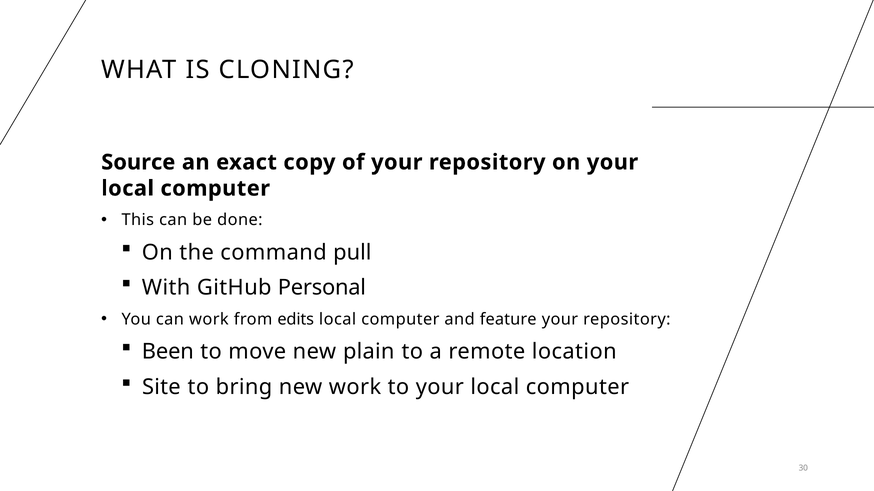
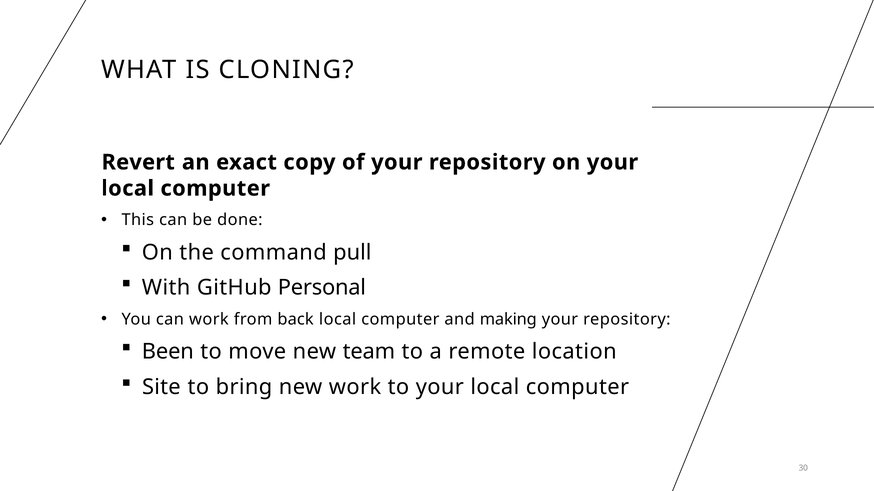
Source: Source -> Revert (138, 162)
edits: edits -> back (296, 320)
feature: feature -> making (508, 320)
plain: plain -> team (369, 352)
